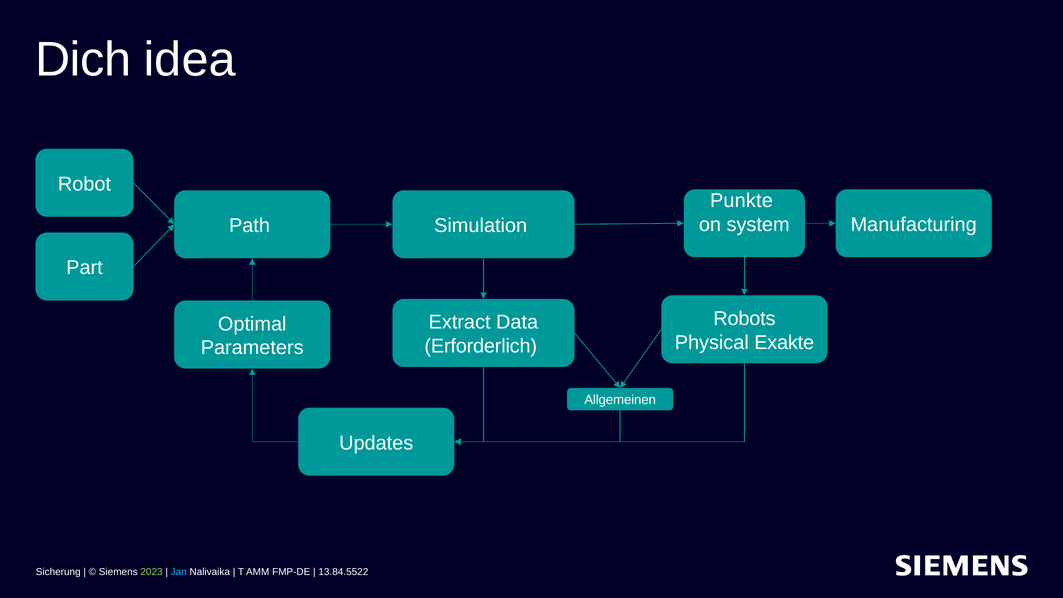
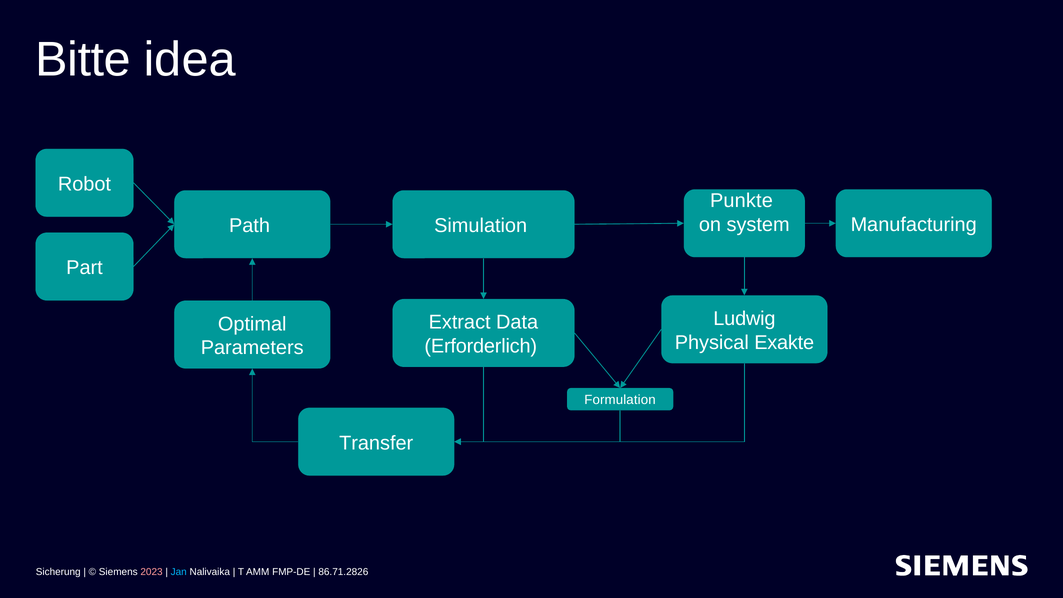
Dich: Dich -> Bitte (83, 60)
Robots: Robots -> Ludwig (744, 319)
Allgemeinen: Allgemeinen -> Formulation (620, 400)
Updates: Updates -> Transfer (376, 443)
2023 colour: light green -> pink (152, 572)
13.84.5522: 13.84.5522 -> 86.71.2826 (343, 572)
